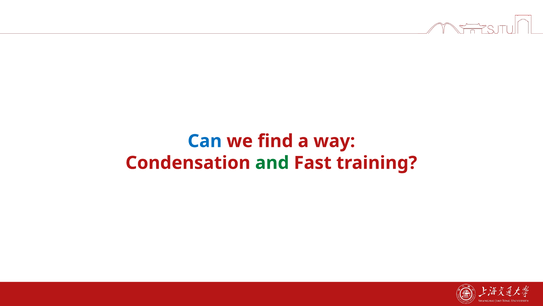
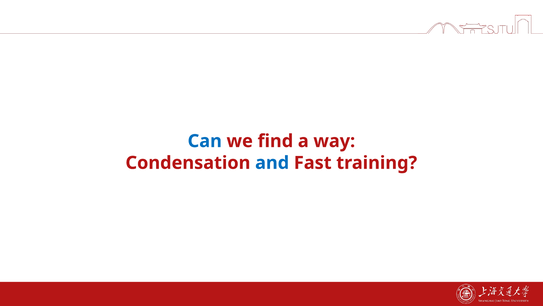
and colour: green -> blue (272, 163)
